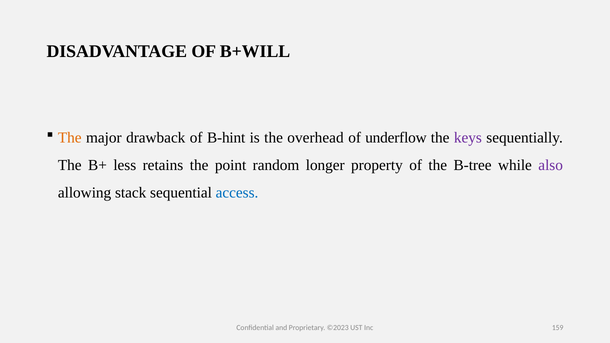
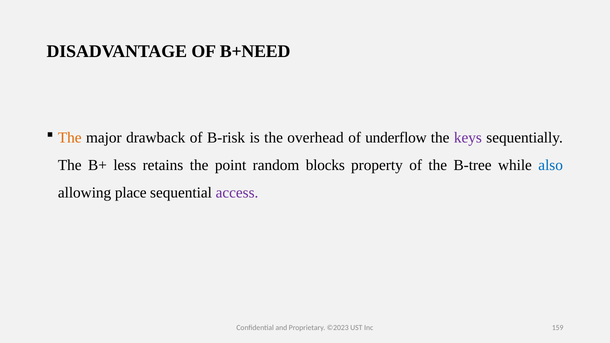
B+WILL: B+WILL -> B+NEED (255, 51)
B-hint: B-hint -> B-risk (226, 138)
longer: longer -> blocks (325, 165)
also colour: purple -> blue (551, 165)
stack: stack -> place (131, 193)
access colour: blue -> purple (237, 193)
